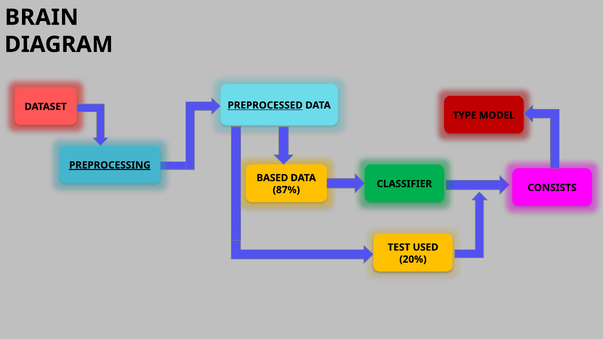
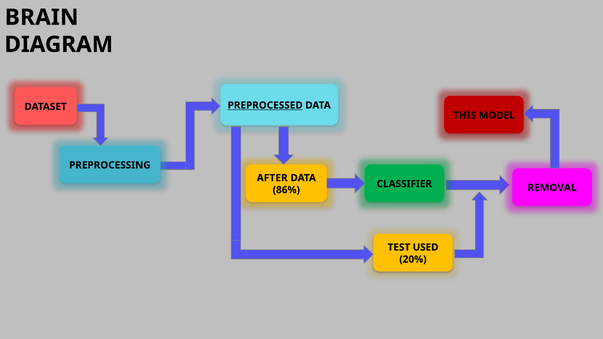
TYPE: TYPE -> THIS (465, 115)
PREPROCESSING underline: present -> none (110, 165)
BASED: BASED -> AFTER (272, 178)
CONSISTS: CONSISTS -> REMOVAL (552, 188)
87%: 87% -> 86% (286, 190)
